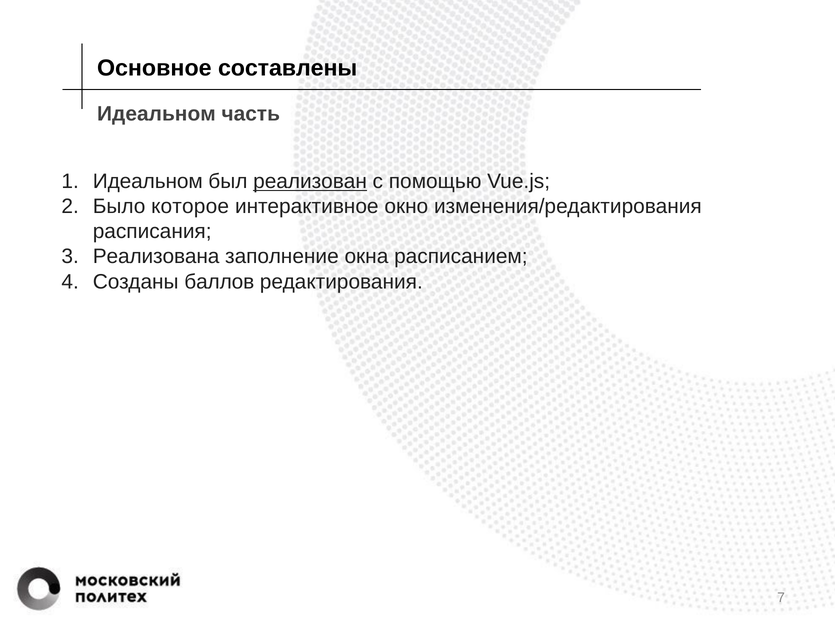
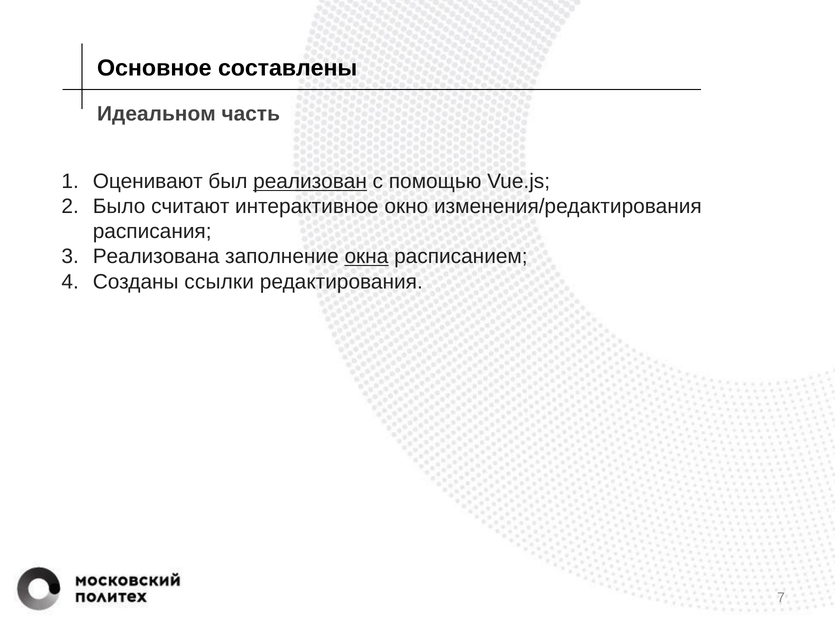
Идеальном: Идеальном -> Оценивают (148, 182)
которое: которое -> считают (190, 207)
окна underline: none -> present (366, 257)
баллов: баллов -> ссылки (219, 282)
